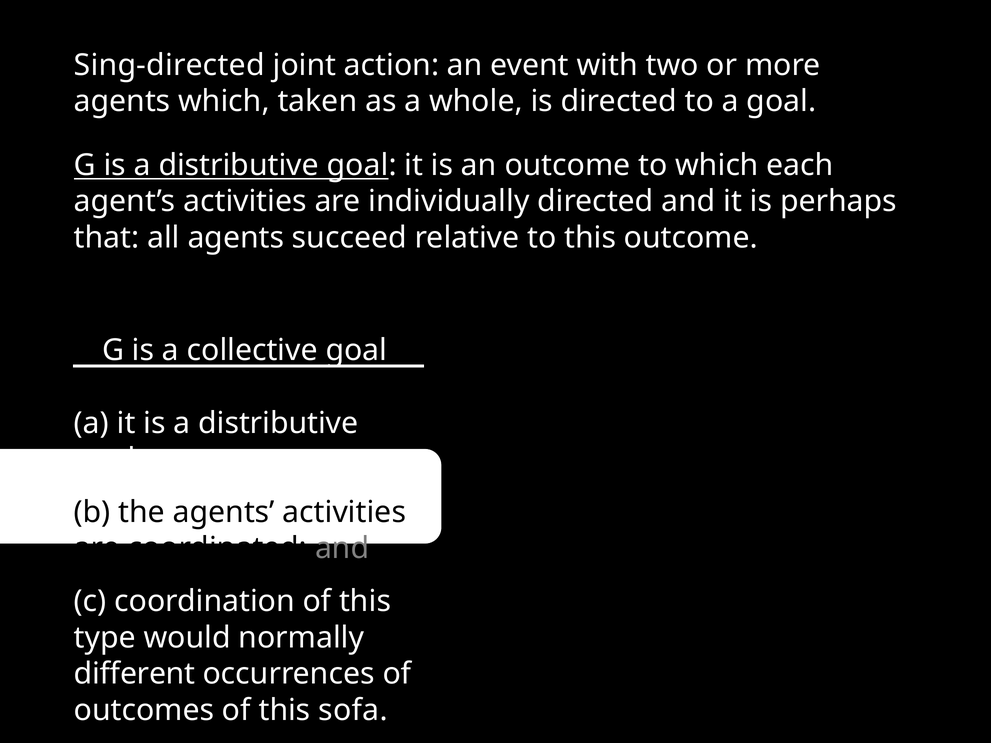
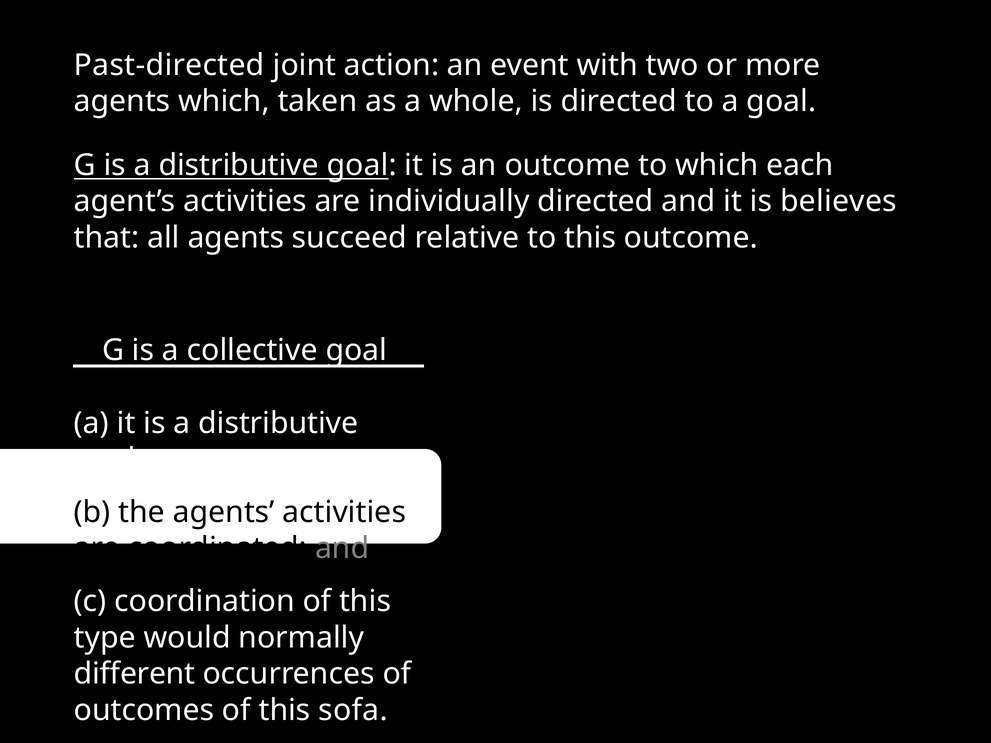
Sing-directed: Sing-directed -> Past-directed (169, 65)
perhaps: perhaps -> believes (838, 201)
